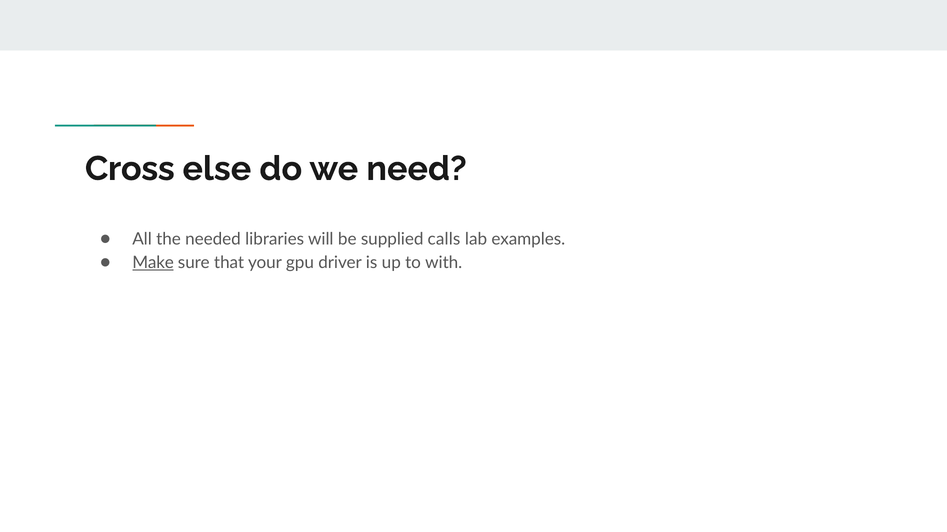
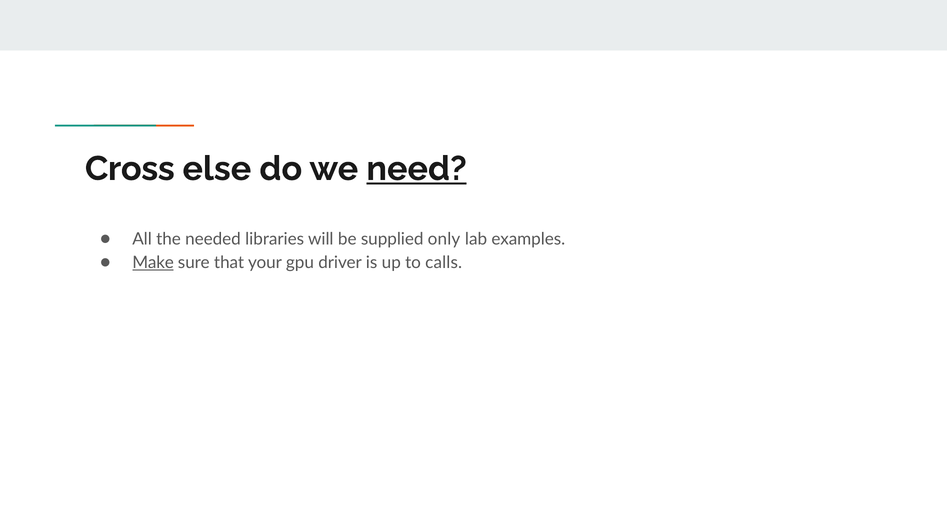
need underline: none -> present (417, 169)
calls: calls -> only (444, 239)
with: with -> calls (444, 263)
